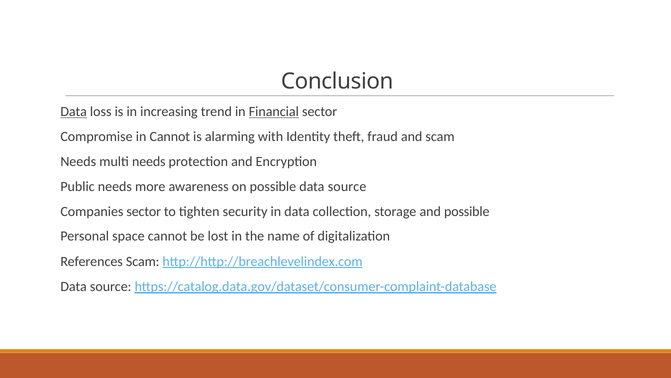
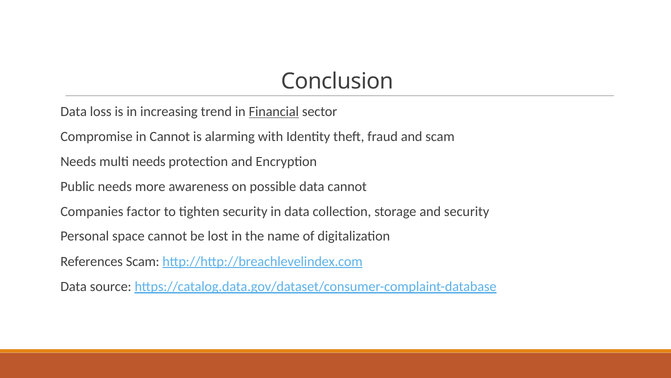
Data underline: present -> none (74, 112)
possible data source: source -> cannot (347, 186)
Companies sector: sector -> factor (144, 211)
and possible: possible -> security (467, 211)
